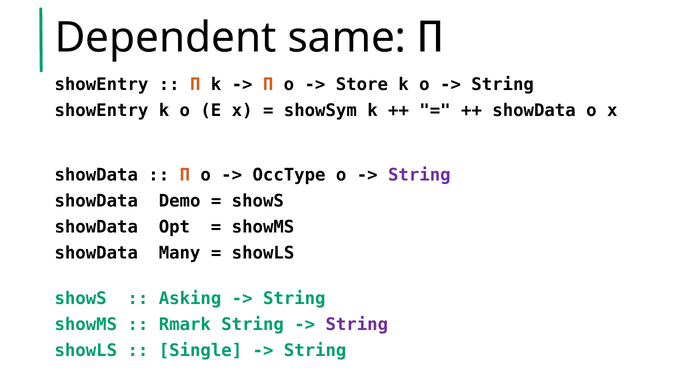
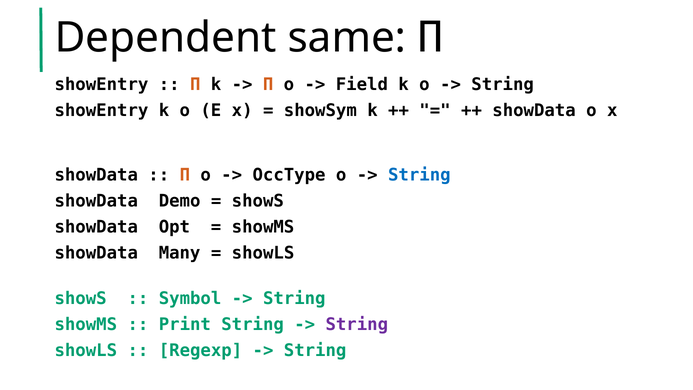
Store: Store -> Field (362, 85)
String colour: purple -> blue (419, 175)
Asking: Asking -> Symbol (190, 298)
Rmark: Rmark -> Print (185, 324)
Single: Single -> Regexp (200, 350)
